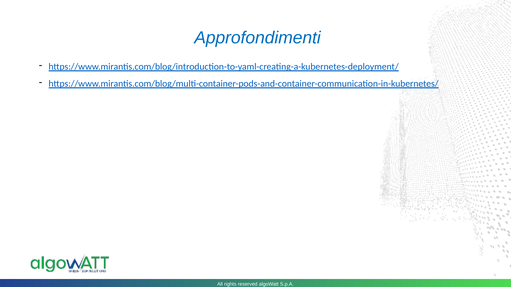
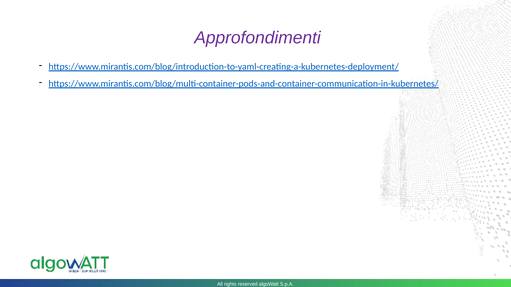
Approfondimenti colour: blue -> purple (258, 38)
